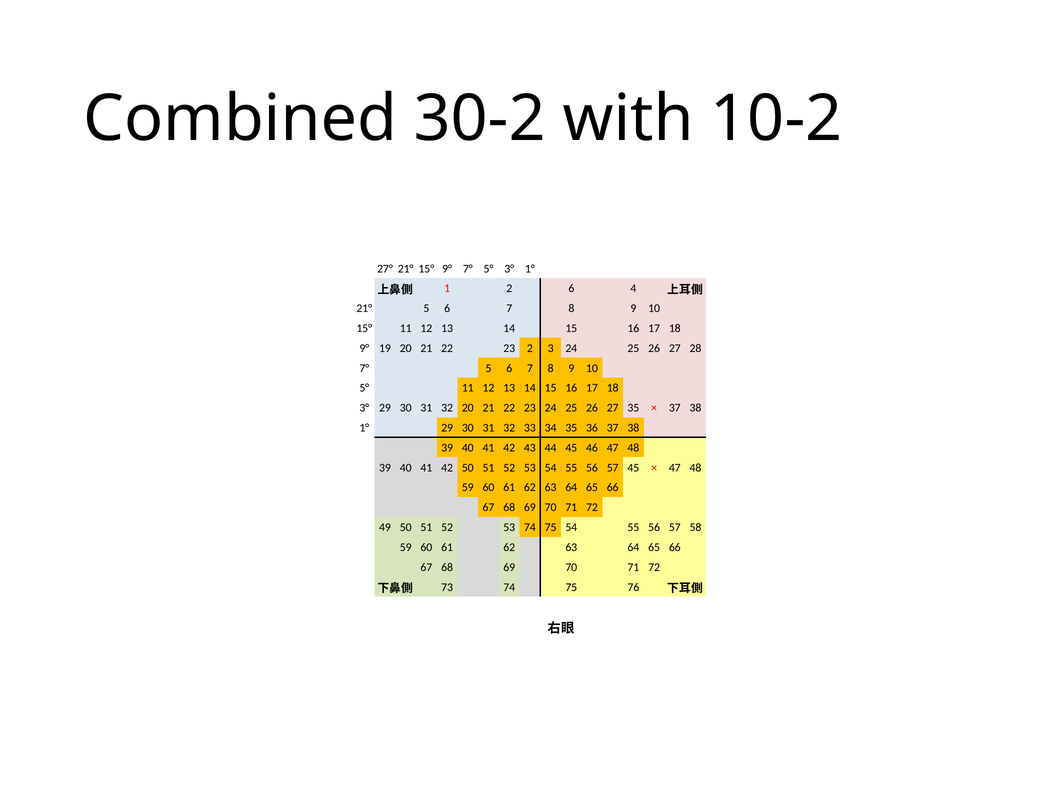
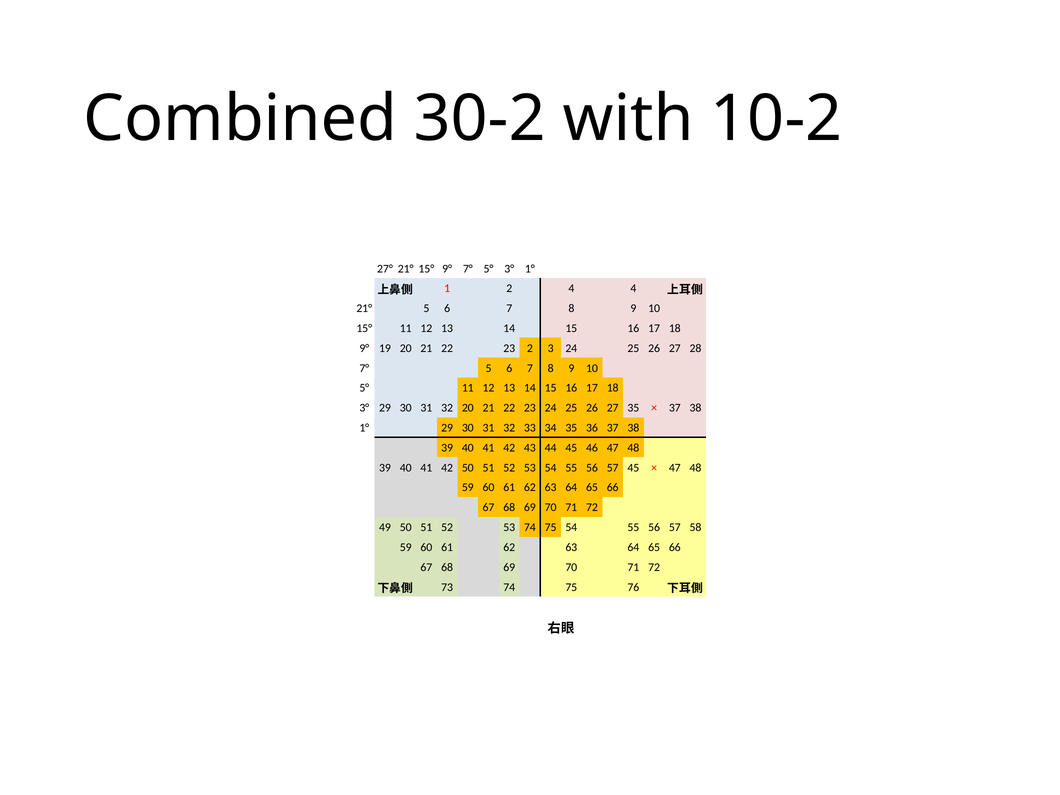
2 6: 6 -> 4 (571, 289)
